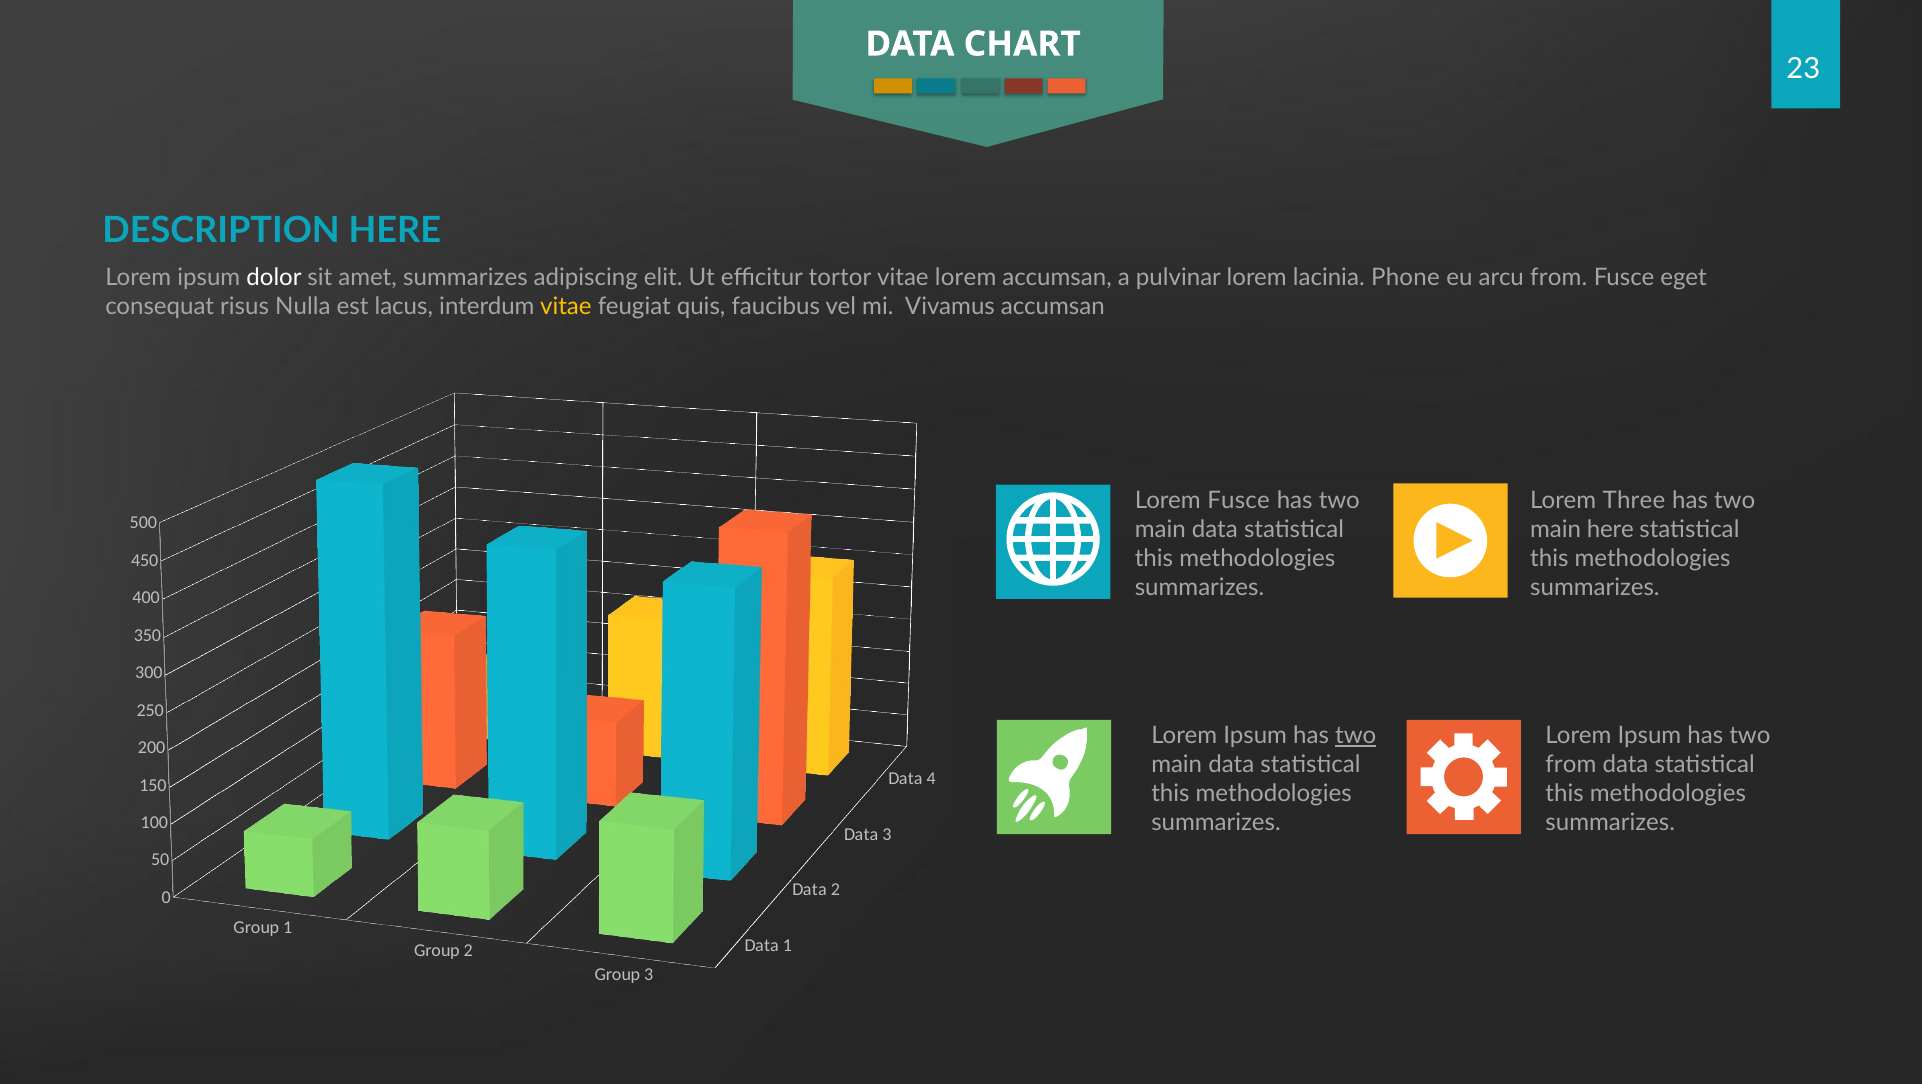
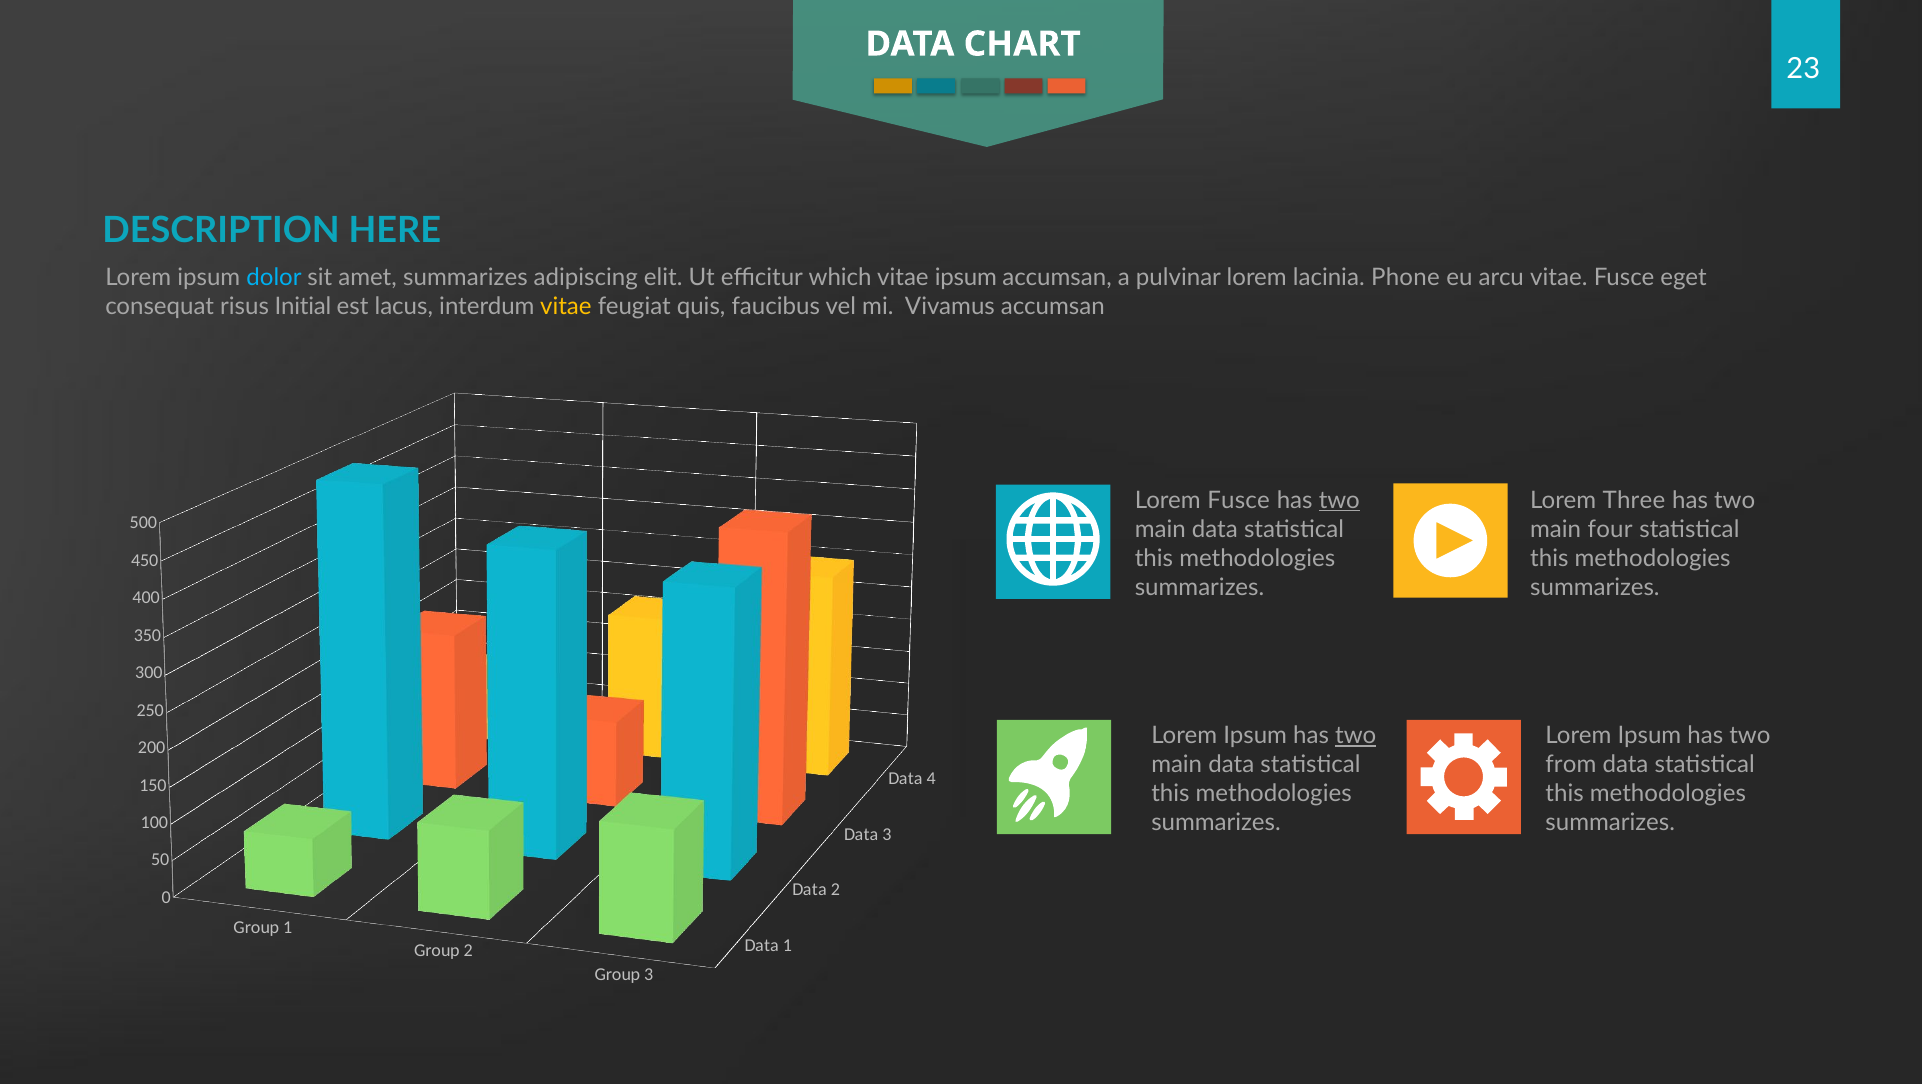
dolor colour: white -> light blue (274, 278)
tortor: tortor -> which (840, 278)
vitae lorem: lorem -> ipsum (966, 278)
arcu from: from -> vitae (1559, 278)
Nulla: Nulla -> Initial (303, 307)
two underline: none -> present (1339, 500)
main here: here -> four (1610, 529)
